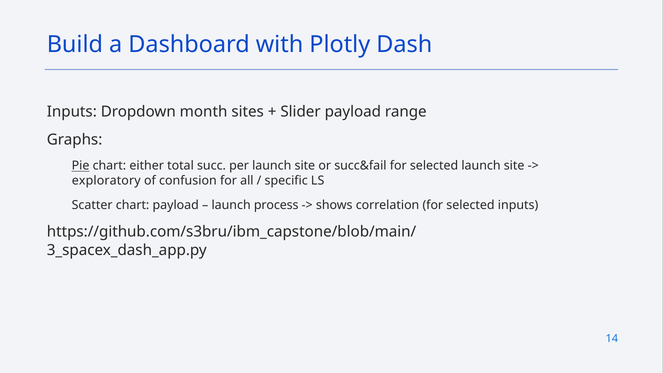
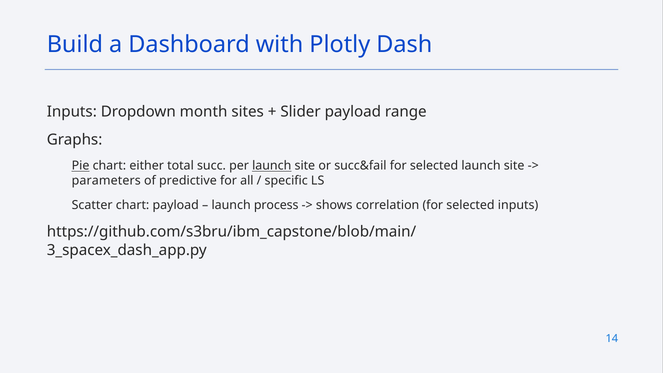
launch underline: none -> present (272, 166)
exploratory: exploratory -> parameters (106, 181)
confusion: confusion -> predictive (188, 181)
